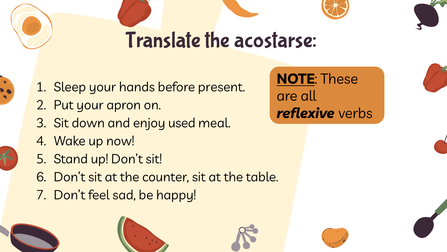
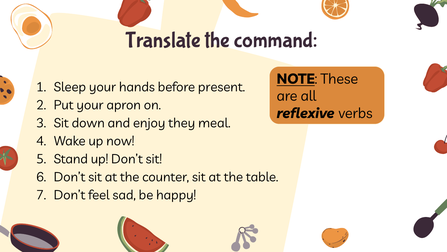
acostarse: acostarse -> command (276, 39)
used: used -> they (182, 123)
